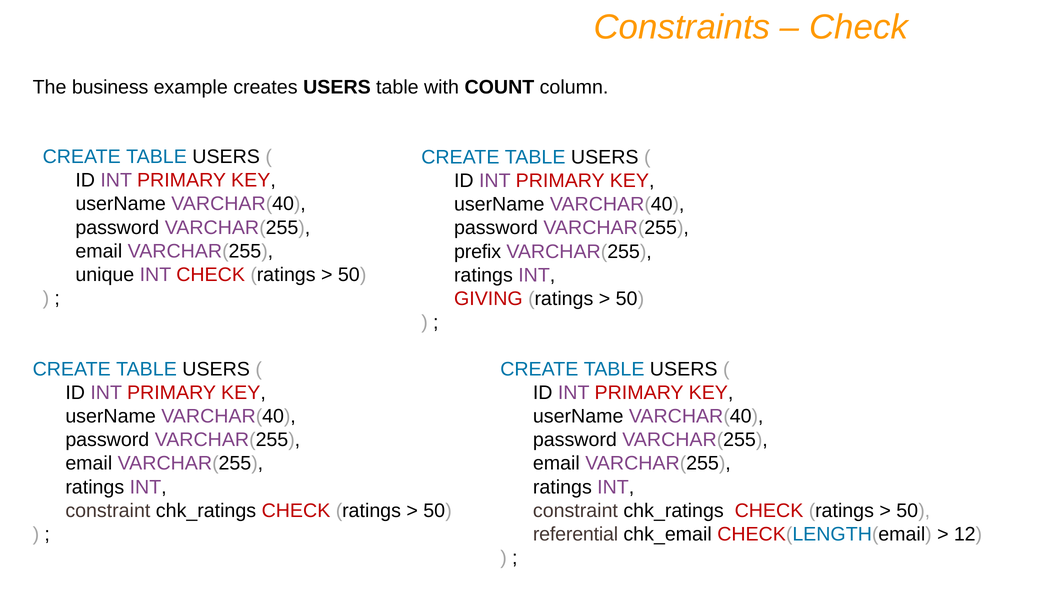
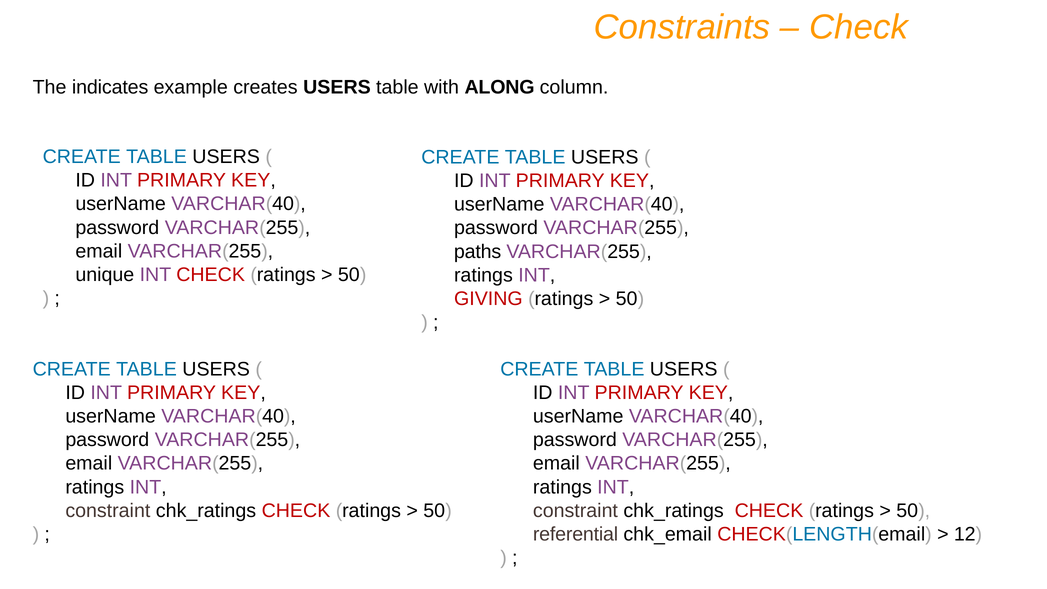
business: business -> indicates (110, 87)
COUNT: COUNT -> ALONG (500, 87)
prefix: prefix -> paths (478, 252)
